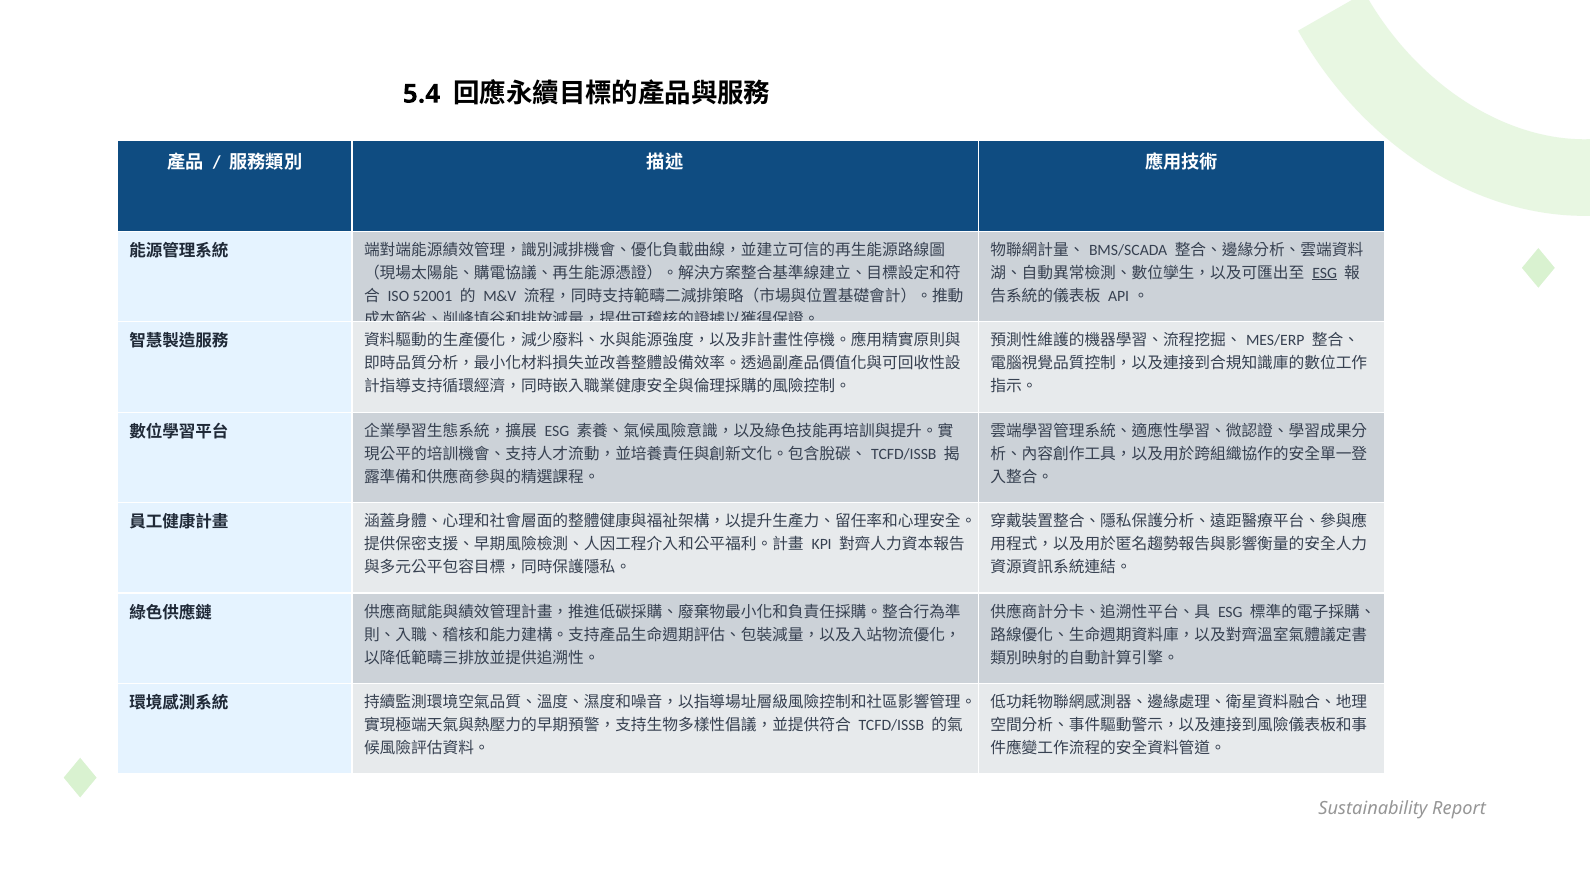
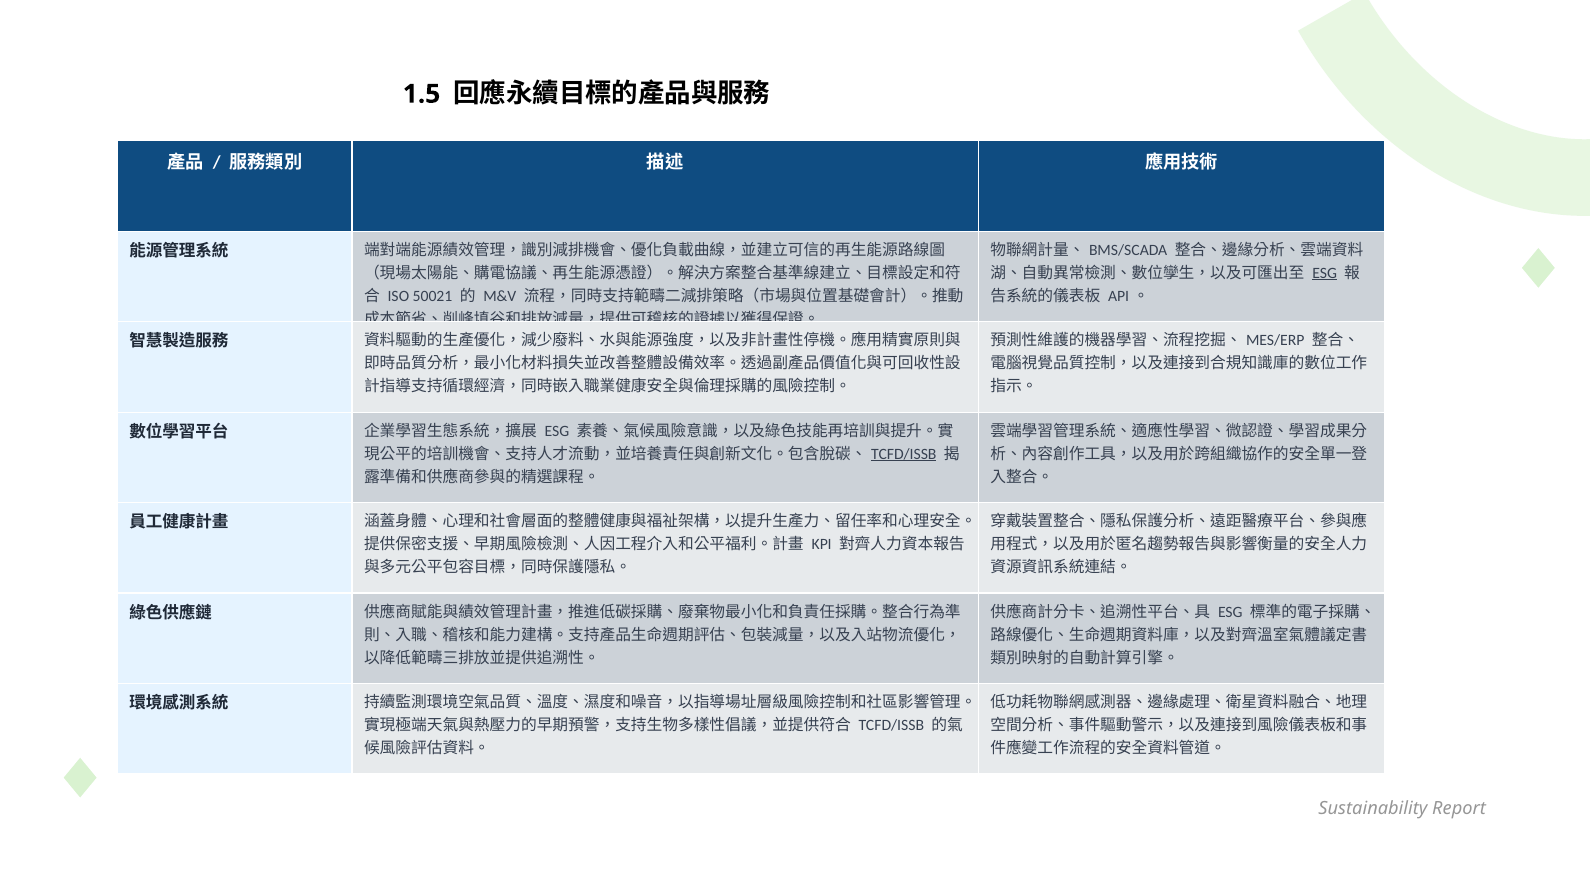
5.4: 5.4 -> 1.5 (422, 94)
52001: 52001 -> 50021 (432, 296)
TCFD/ISSB underline: none -> present (904, 454)
